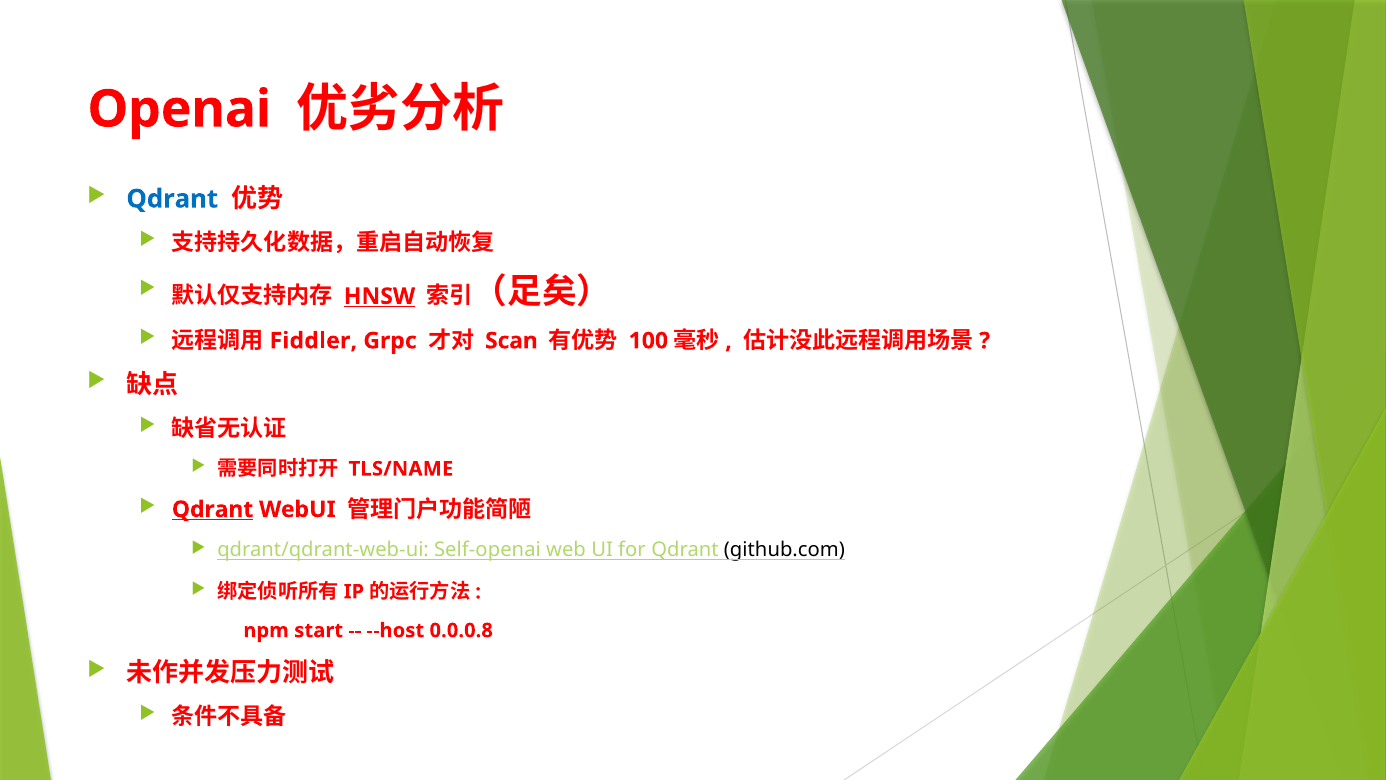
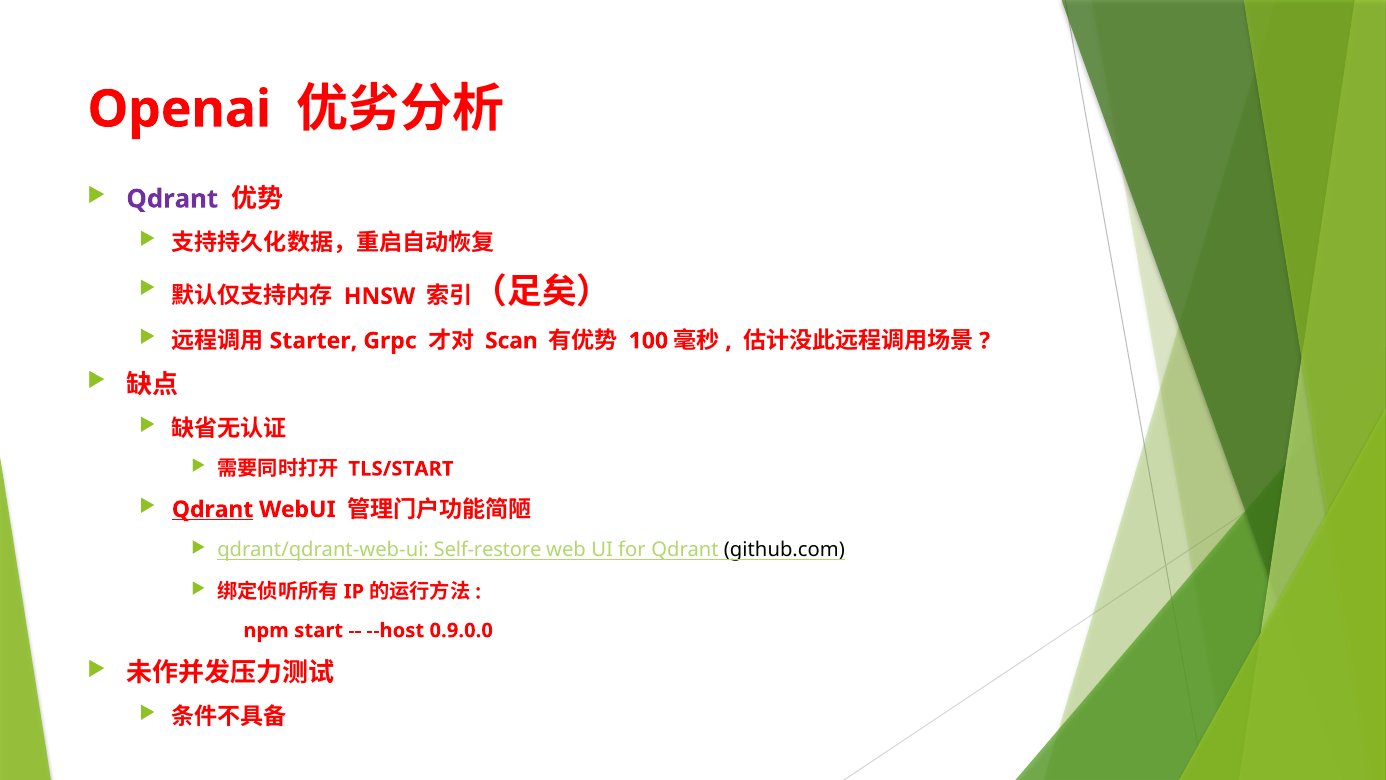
Qdrant colour: blue -> purple (172, 199)
HNSW underline: present -> none (380, 296)
Fiddler: Fiddler -> Starter (313, 341)
TLS/NAME: TLS/NAME -> TLS/START (401, 469)
Self-openai: Self-openai -> Self-restore (488, 549)
0.0.0.8: 0.0.0.8 -> 0.9.0.0 (461, 630)
